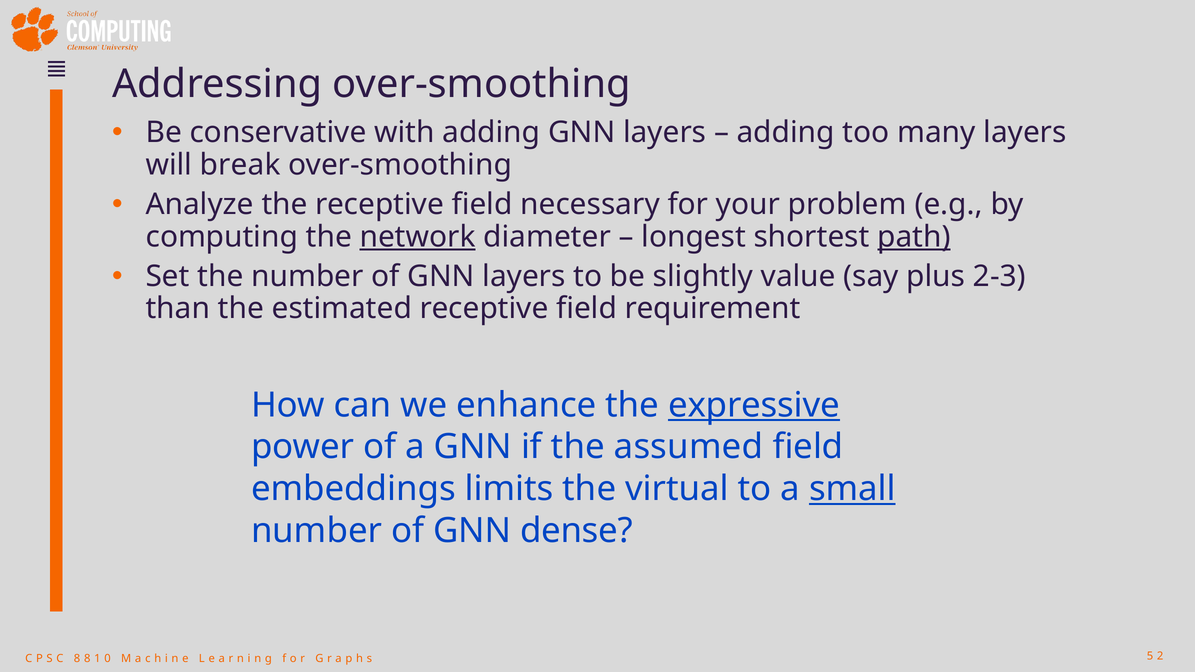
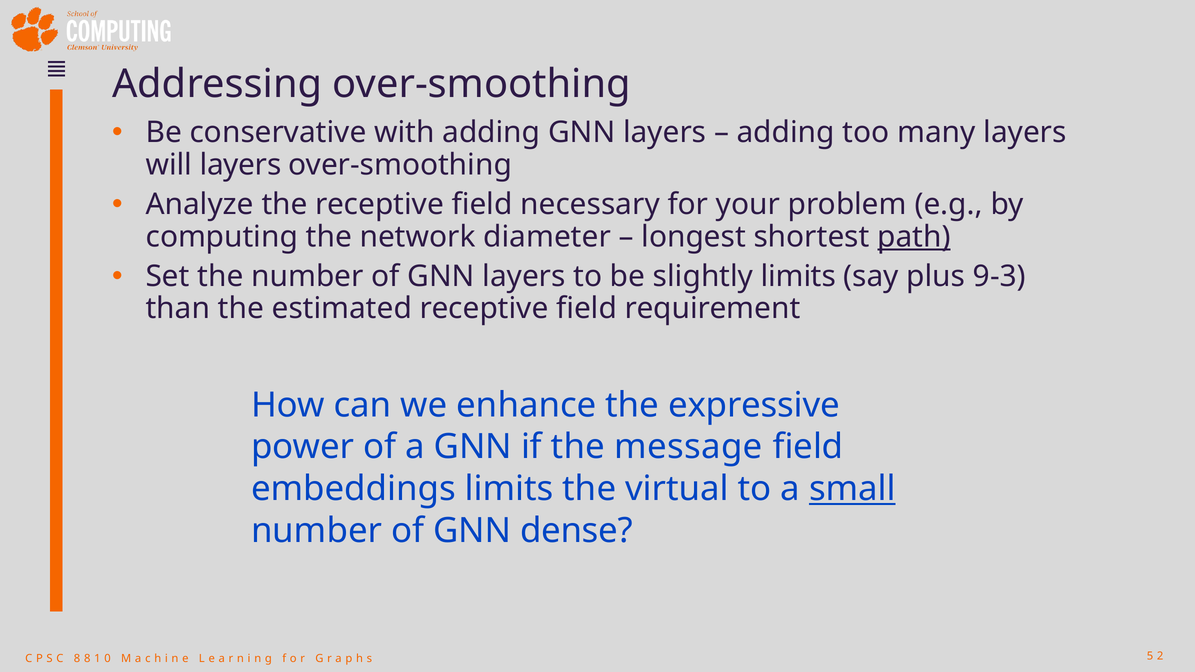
will break: break -> layers (240, 165)
network underline: present -> none (418, 237)
slightly value: value -> limits (798, 276)
2-3: 2-3 -> 9-3 (999, 276)
expressive underline: present -> none (754, 405)
assumed: assumed -> message (688, 447)
